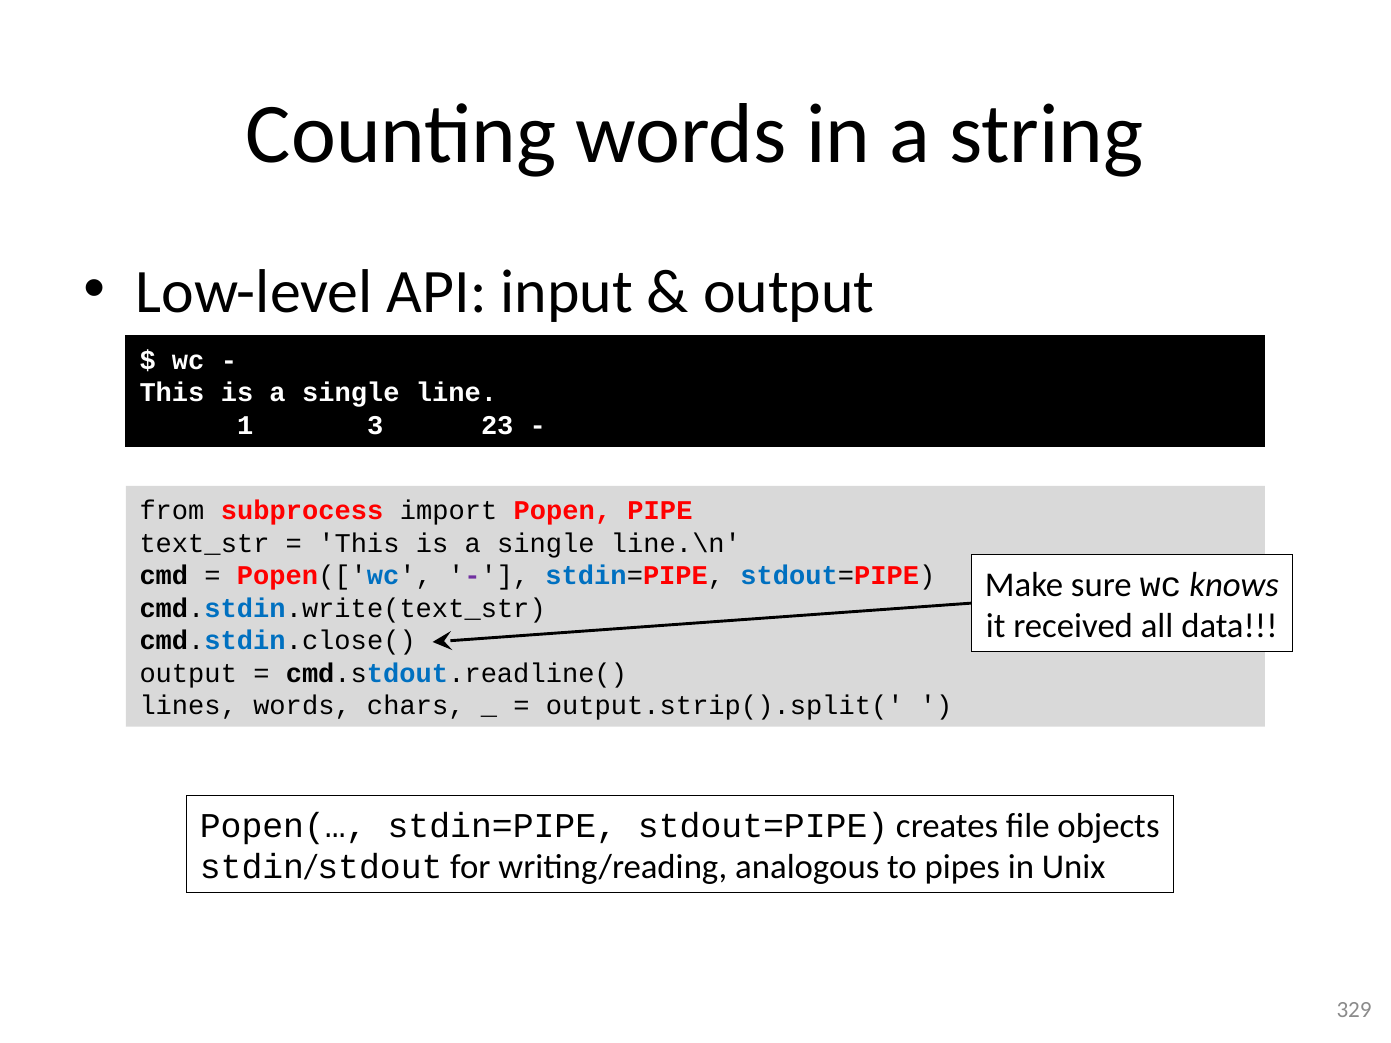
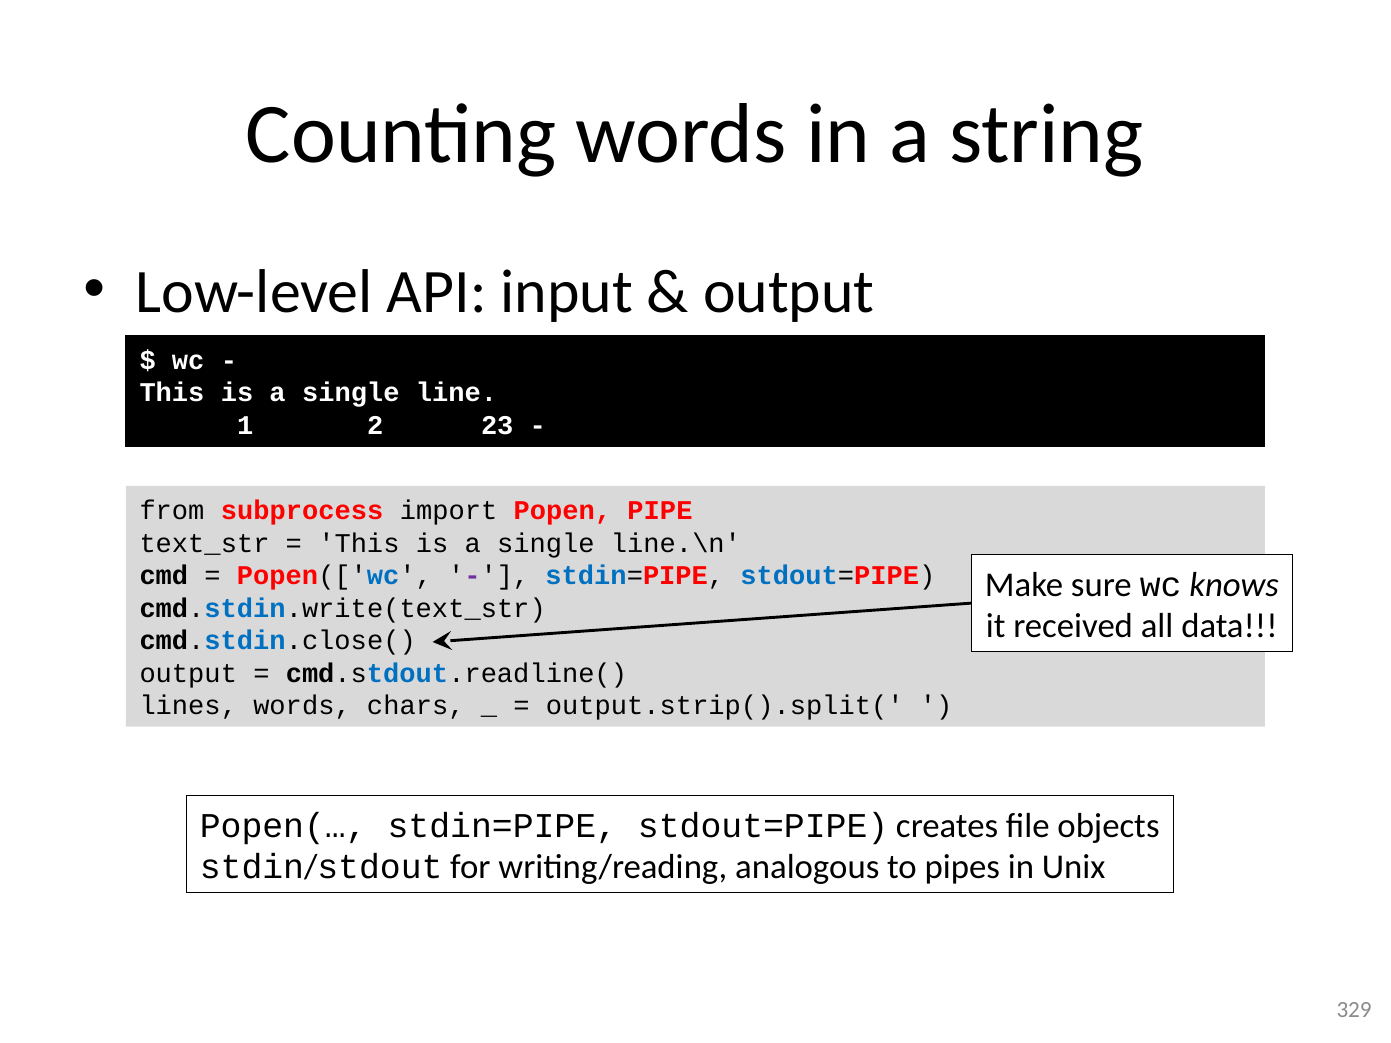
3: 3 -> 2 (375, 425)
